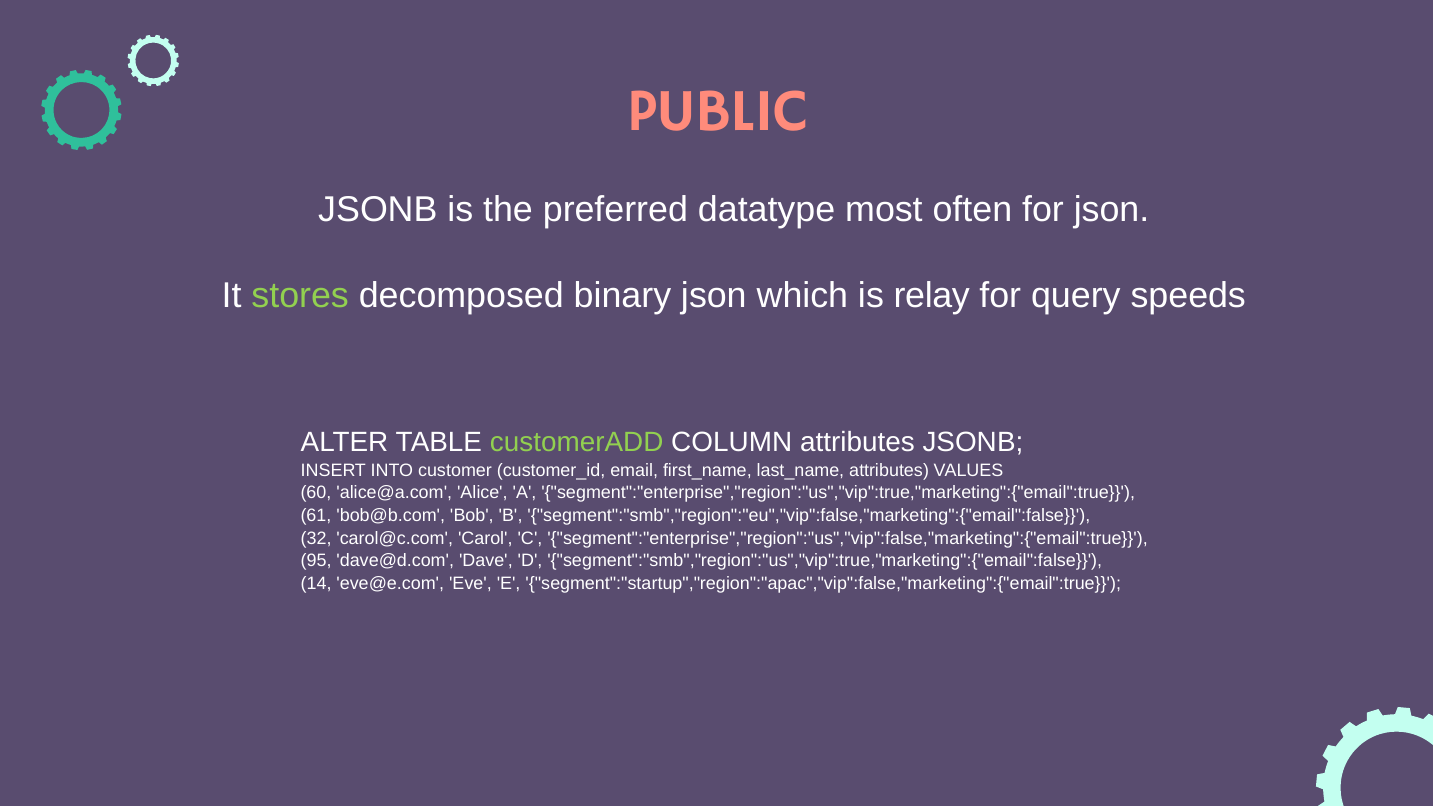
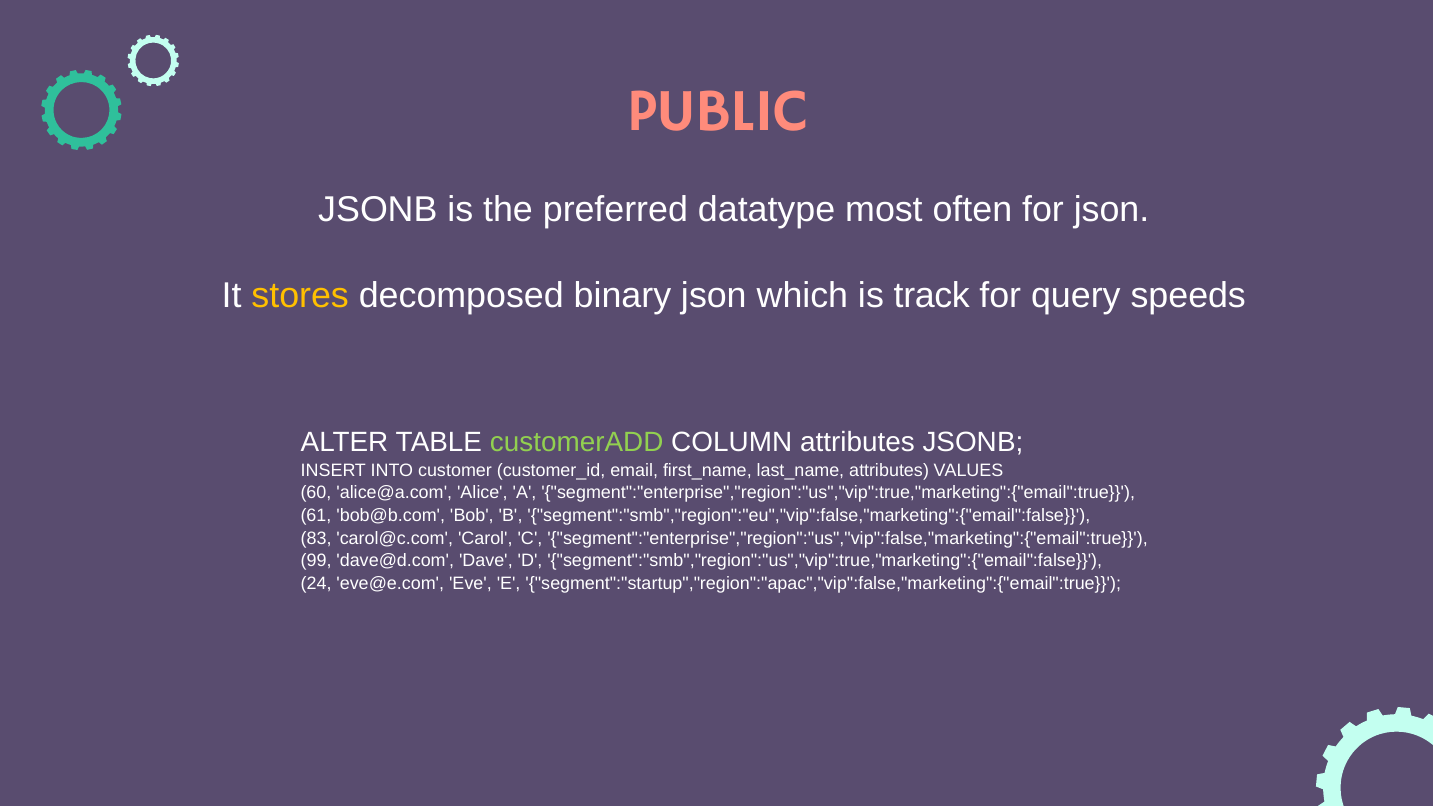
stores colour: light green -> yellow (300, 296)
relay: relay -> track (932, 296)
32: 32 -> 83 (316, 538)
95: 95 -> 99 (316, 561)
14: 14 -> 24 (316, 584)
